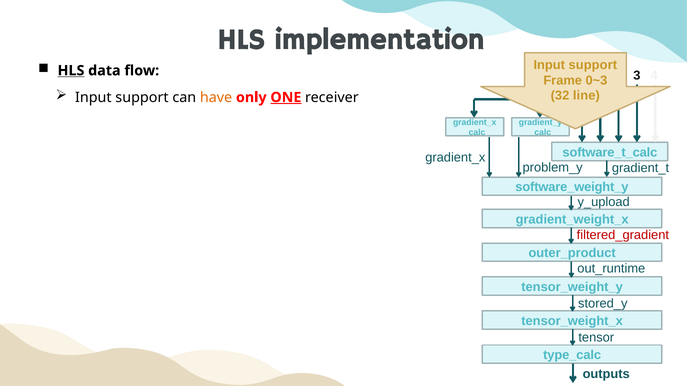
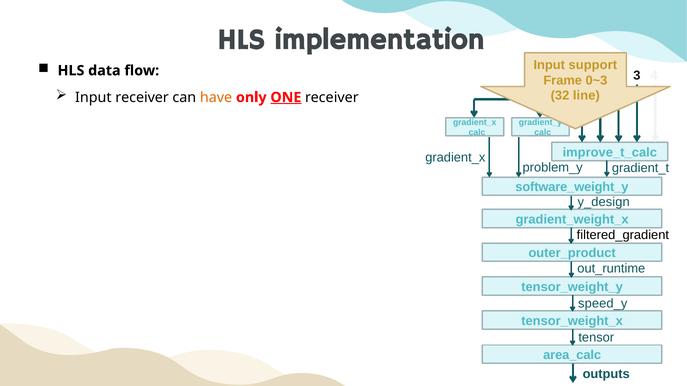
HLS underline: present -> none (71, 71)
support: support -> receiver (142, 97)
software_t_calc: software_t_calc -> improve_t_calc (610, 153)
y_upload: y_upload -> y_design (604, 202)
filtered_gradient colour: red -> black (623, 235)
stored_y: stored_y -> speed_y (603, 304)
type_calc: type_calc -> area_calc (572, 355)
